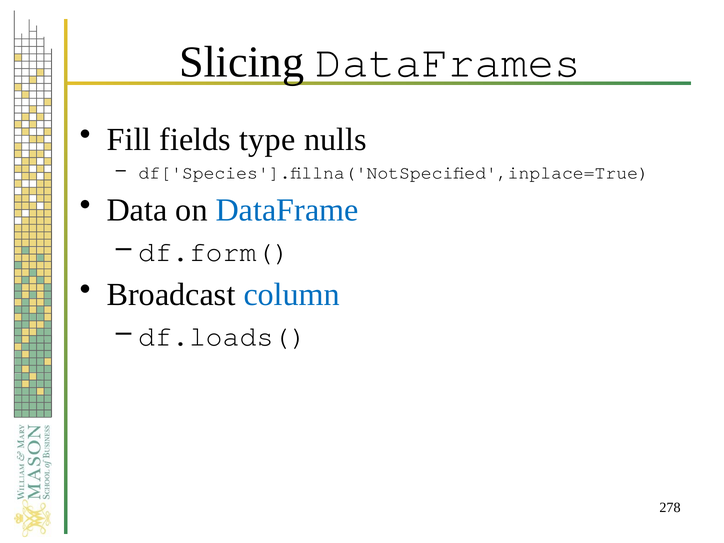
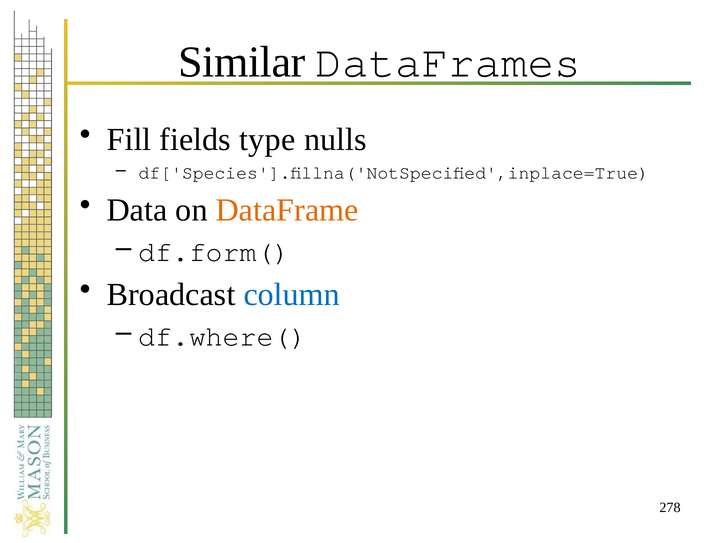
Slicing: Slicing -> Similar (242, 62)
DataFrame colour: blue -> orange (287, 210)
df.loads(: df.loads( -> df.where( (223, 336)
